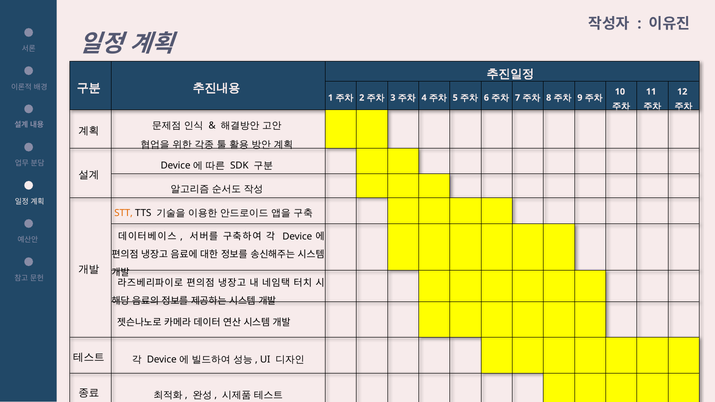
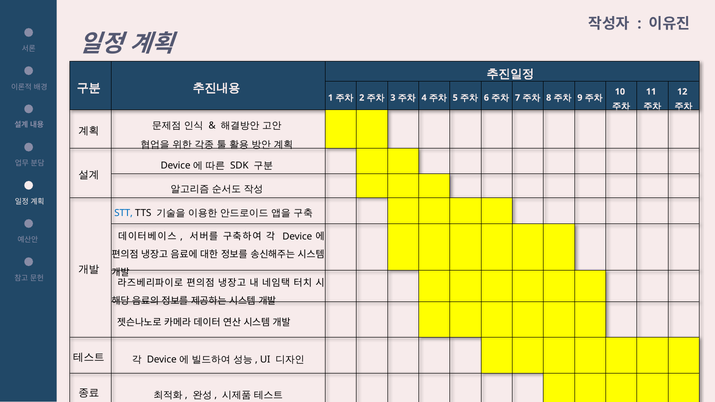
STT colour: orange -> blue (124, 213)
